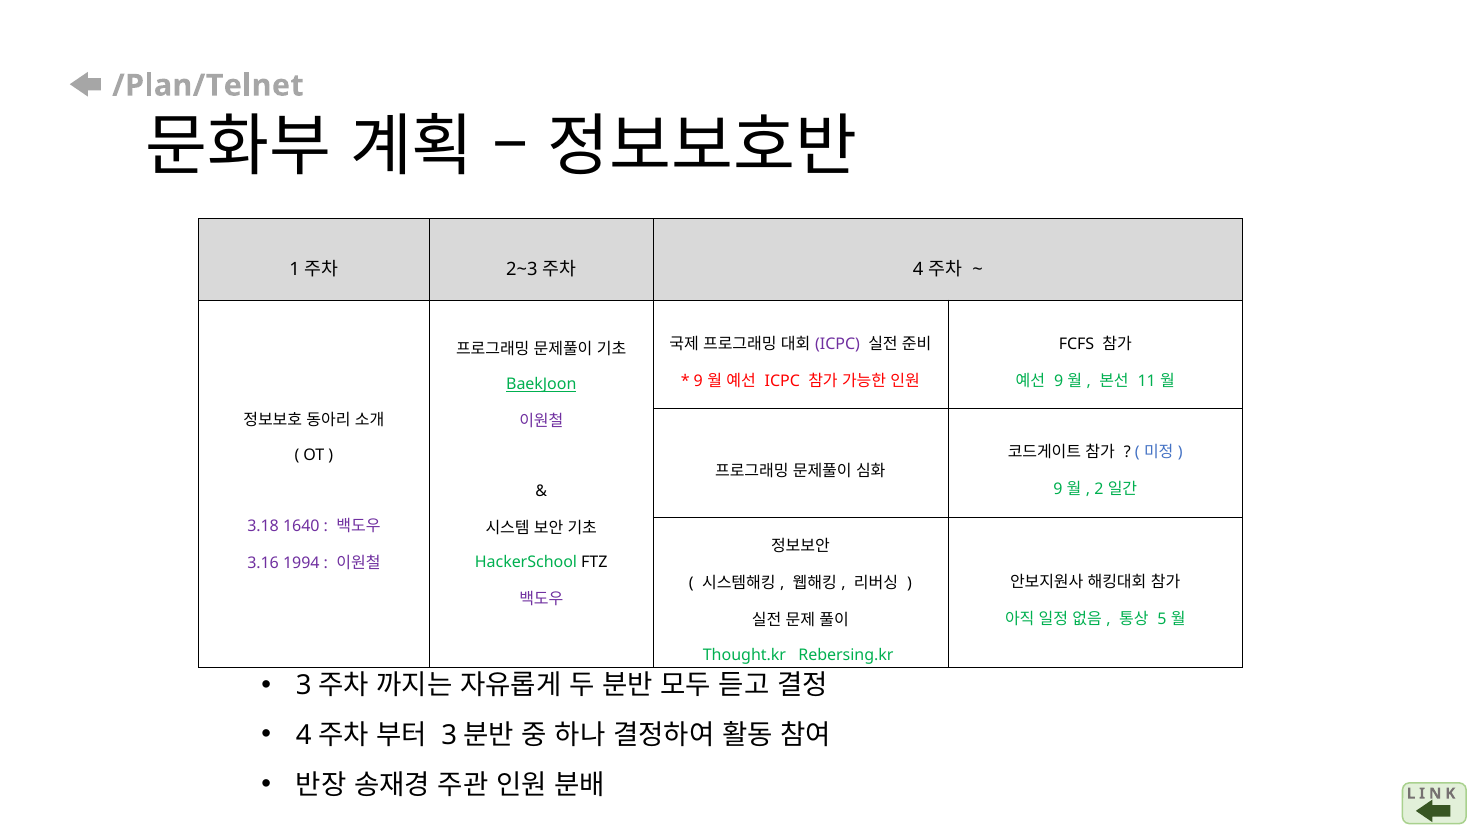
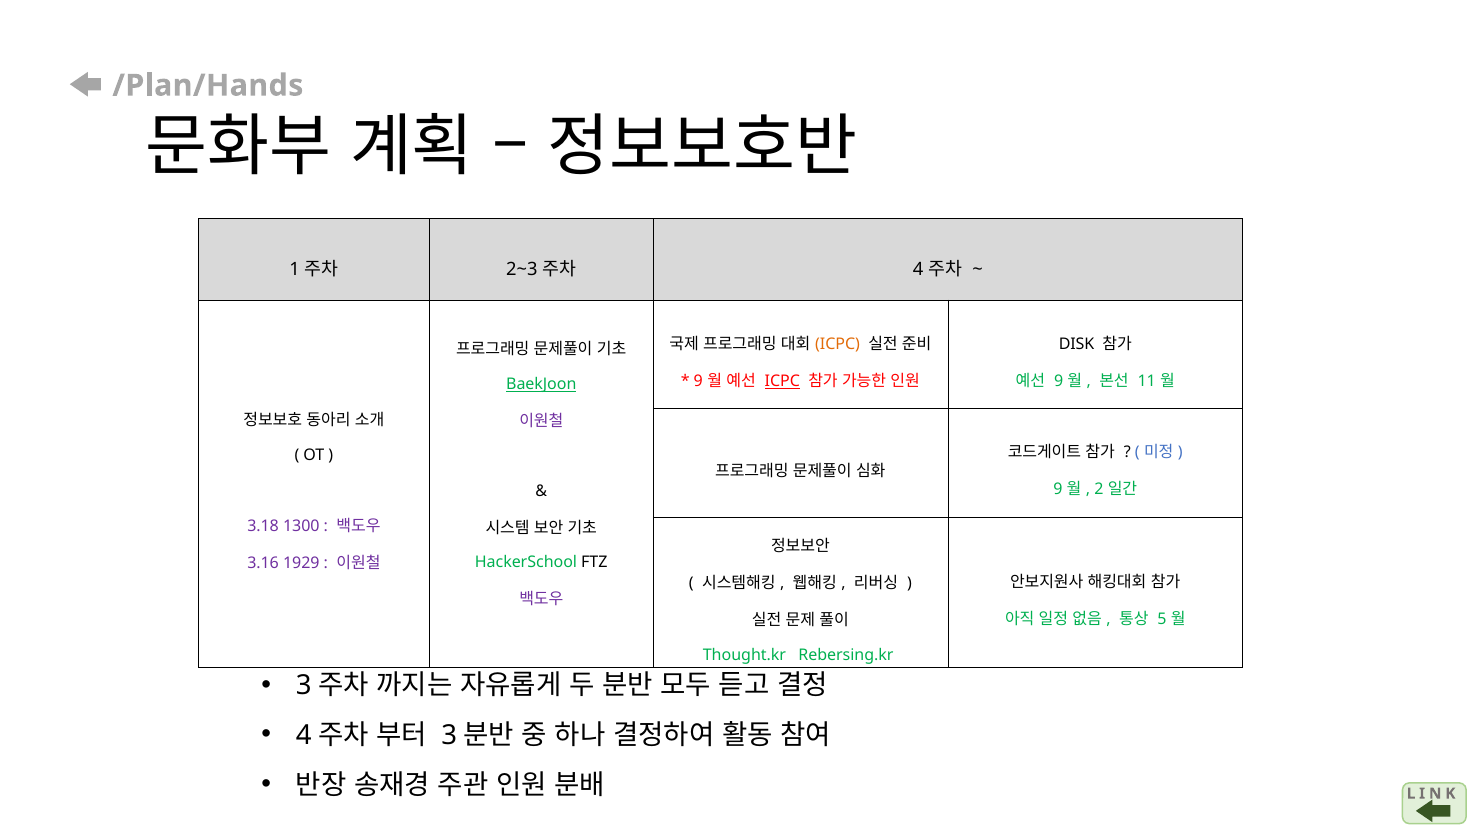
/Plan/Telnet: /Plan/Telnet -> /Plan/Hands (208, 85)
ICPC colour: purple -> orange (838, 344)
FCFS: FCFS -> DISK (1076, 344)
ICPC underline: none -> present (782, 381)
1640: 1640 -> 1300 (301, 526)
1994: 1994 -> 1929 (301, 563)
